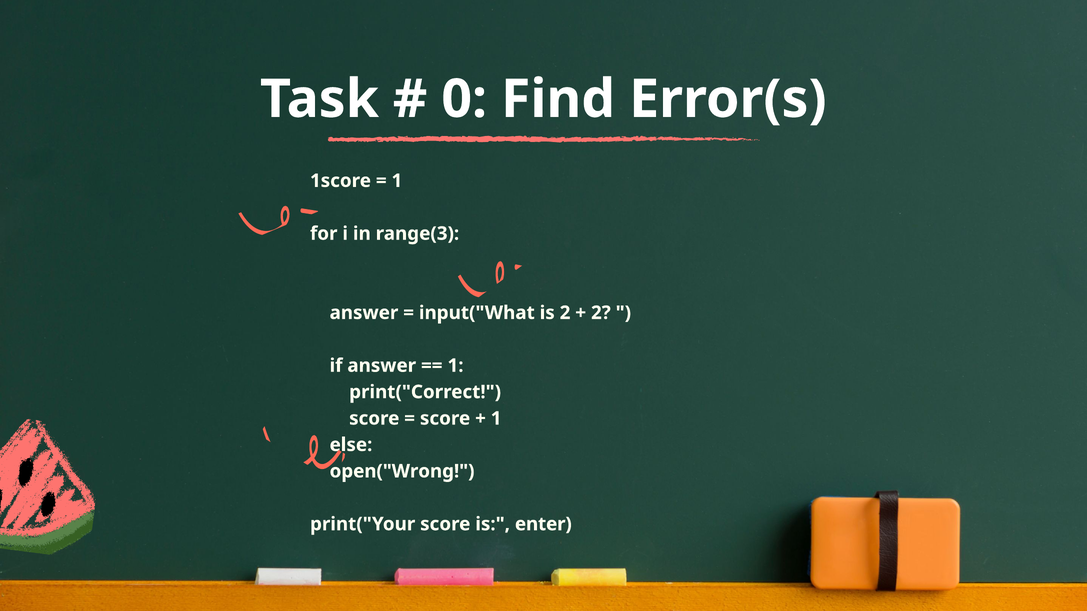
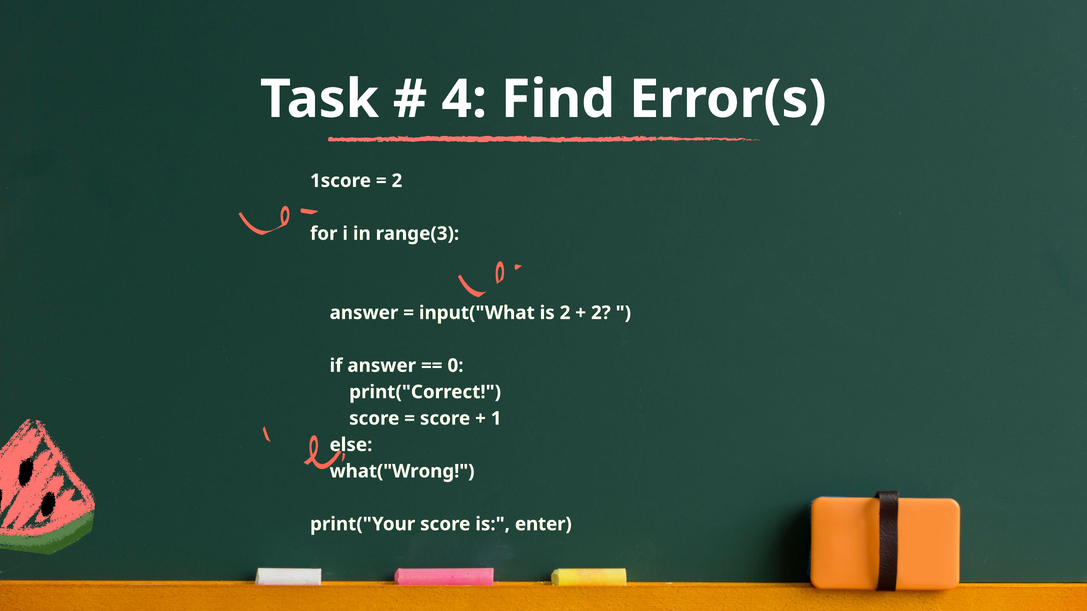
0: 0 -> 4 (464, 99)
1: 1 -> 2 (397, 181)
1: 1 -> 0 (456, 366)
open("Wrong: open("Wrong -> what("Wrong (402, 472)
